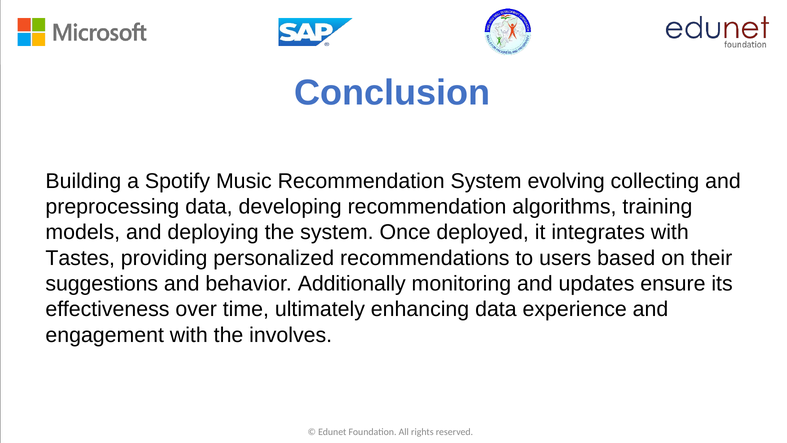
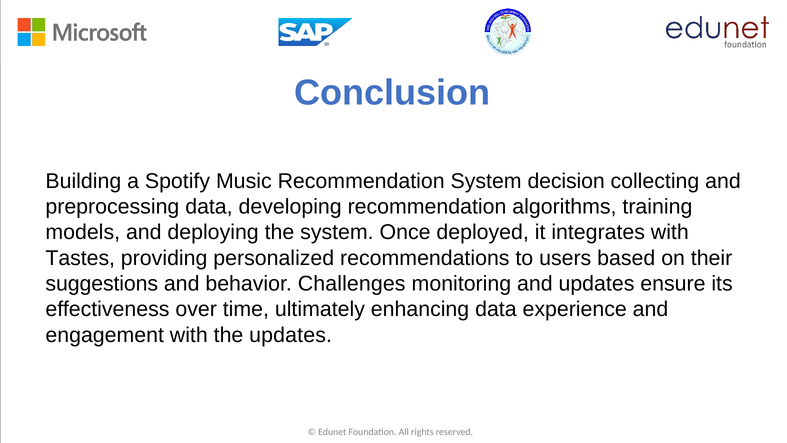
evolving: evolving -> decision (566, 181)
Additionally: Additionally -> Challenges (352, 283)
the involves: involves -> updates (291, 335)
